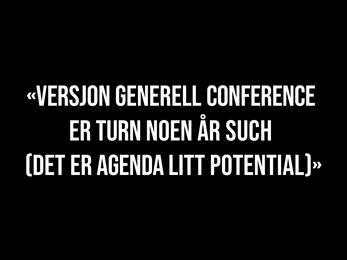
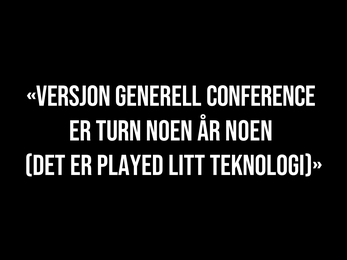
ÅR SUCH: SUCH -> NOEN (249, 131)
AGENDA: AGENDA -> PLAYED (130, 166)
POTENTIAL: POTENTIAL -> TEKNOLOGI (266, 166)
